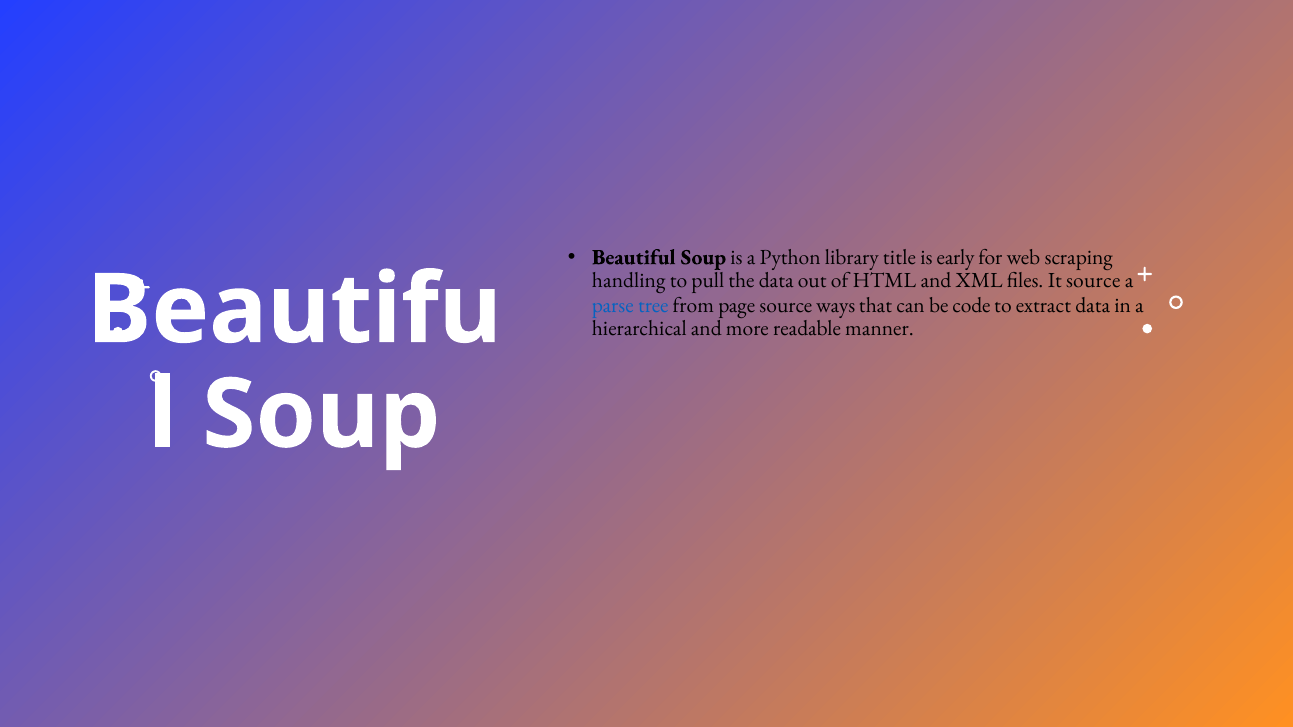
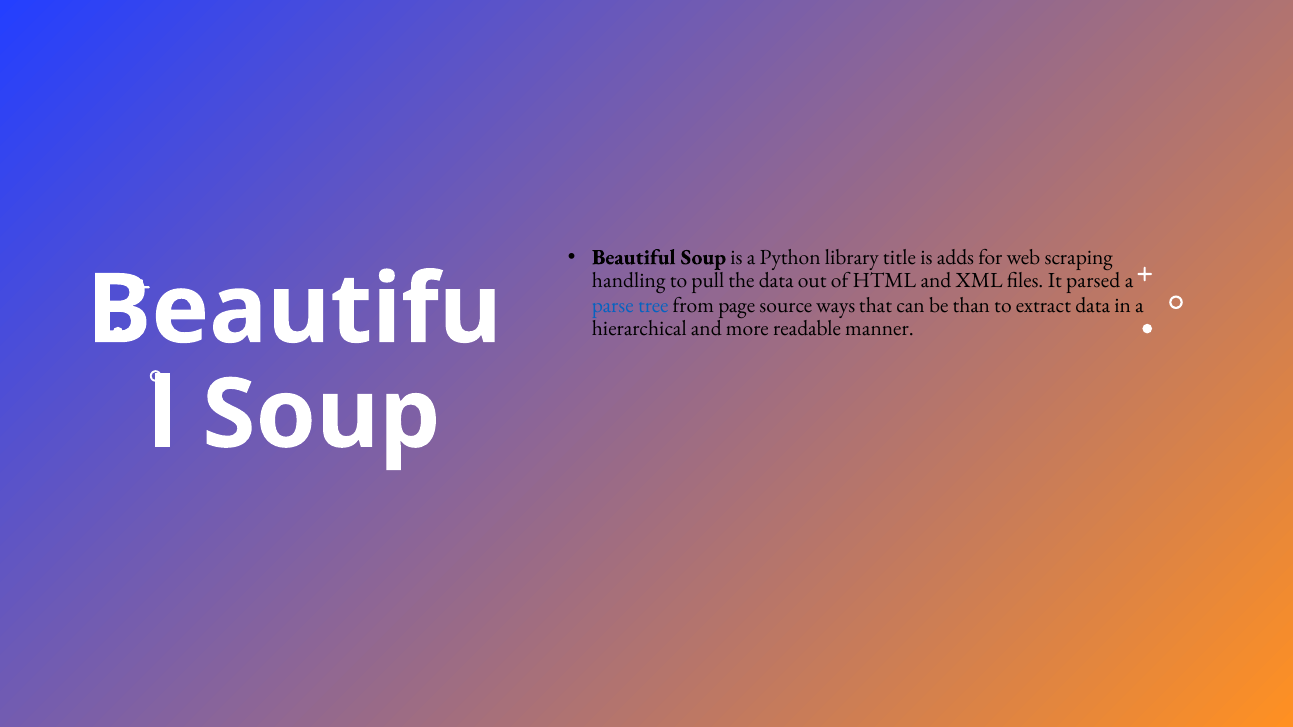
early: early -> adds (955, 257)
It source: source -> parsed (1093, 280)
code: code -> than (971, 305)
